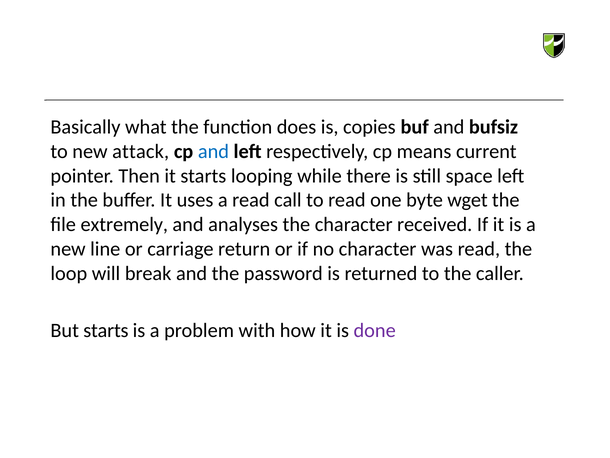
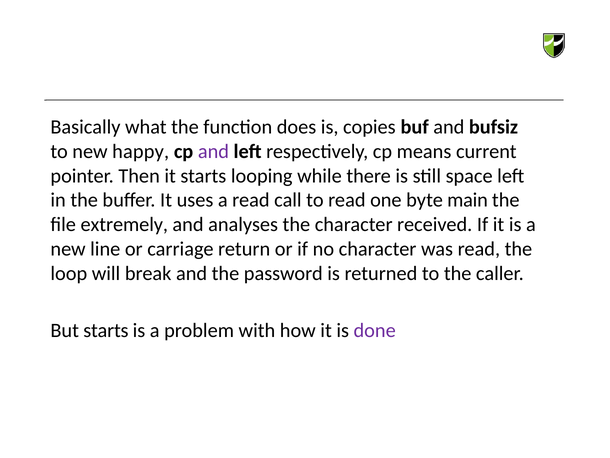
attack: attack -> happy (141, 151)
and colour: blue -> purple (213, 151)
wget: wget -> main (467, 200)
